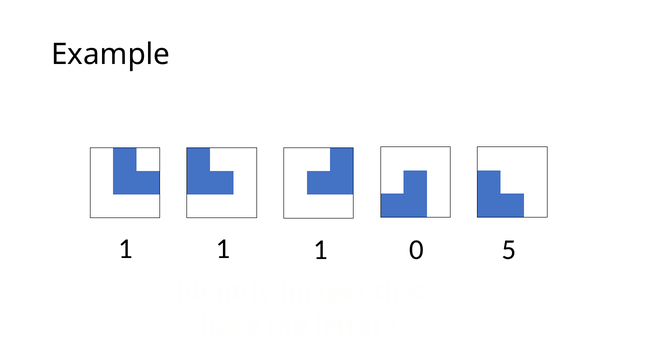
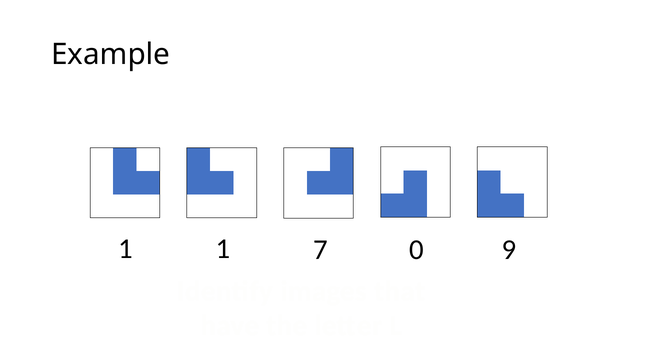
5: 5 -> 9 (509, 250)
1 1: 1 -> 7 (321, 250)
